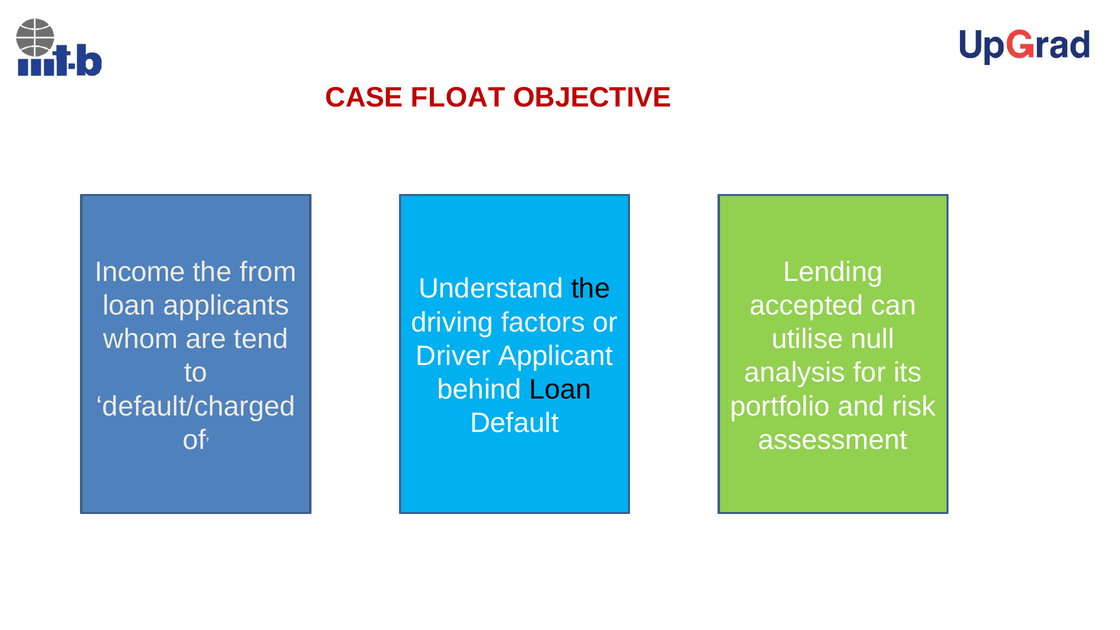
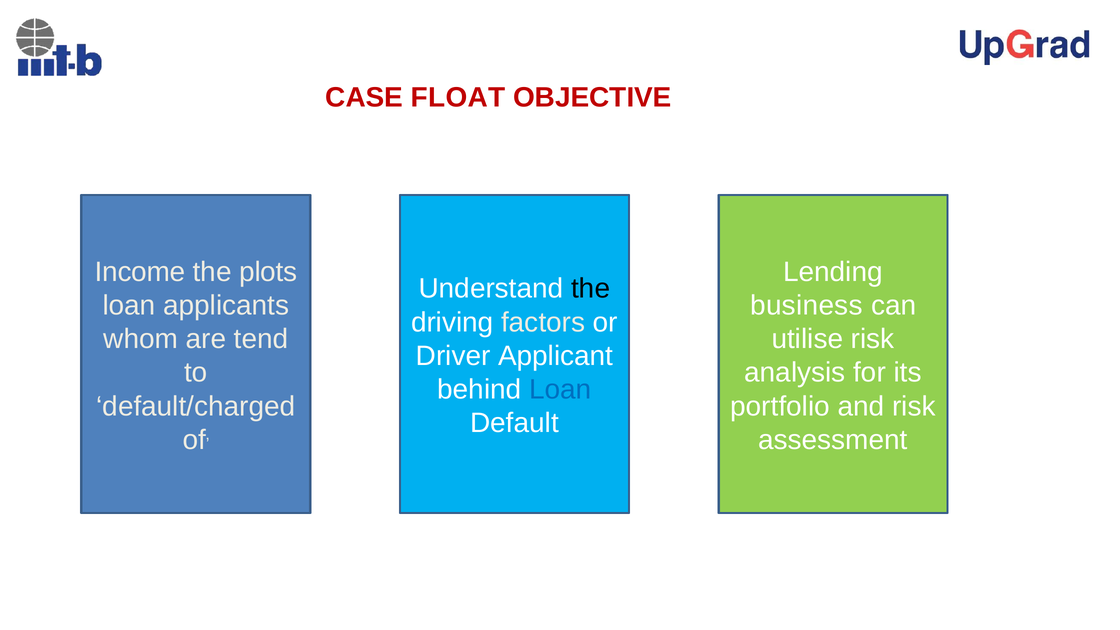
from: from -> plots (268, 272)
accepted: accepted -> business (806, 306)
utilise null: null -> risk (873, 339)
Loan colour: black -> blue (560, 390)
